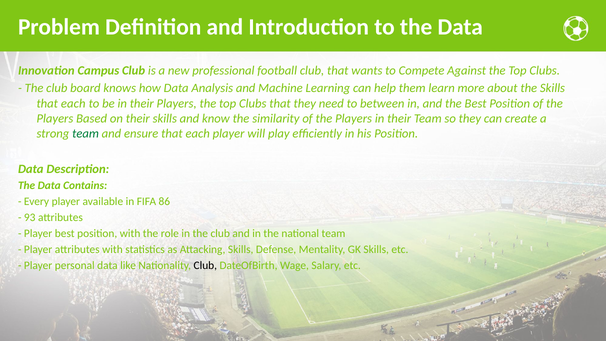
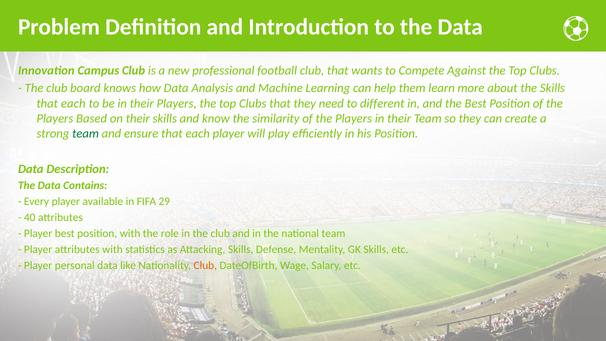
between: between -> different (382, 103)
86: 86 -> 29 (164, 202)
93: 93 -> 40 (30, 217)
Club colour: black -> orange (205, 265)
